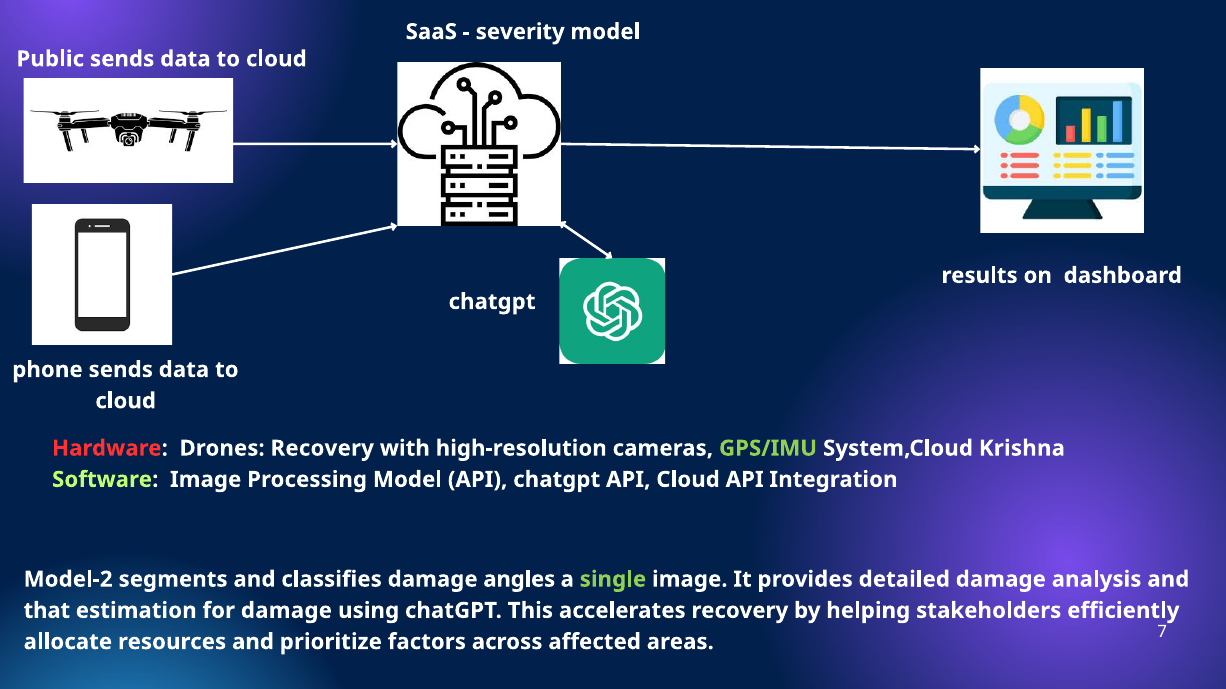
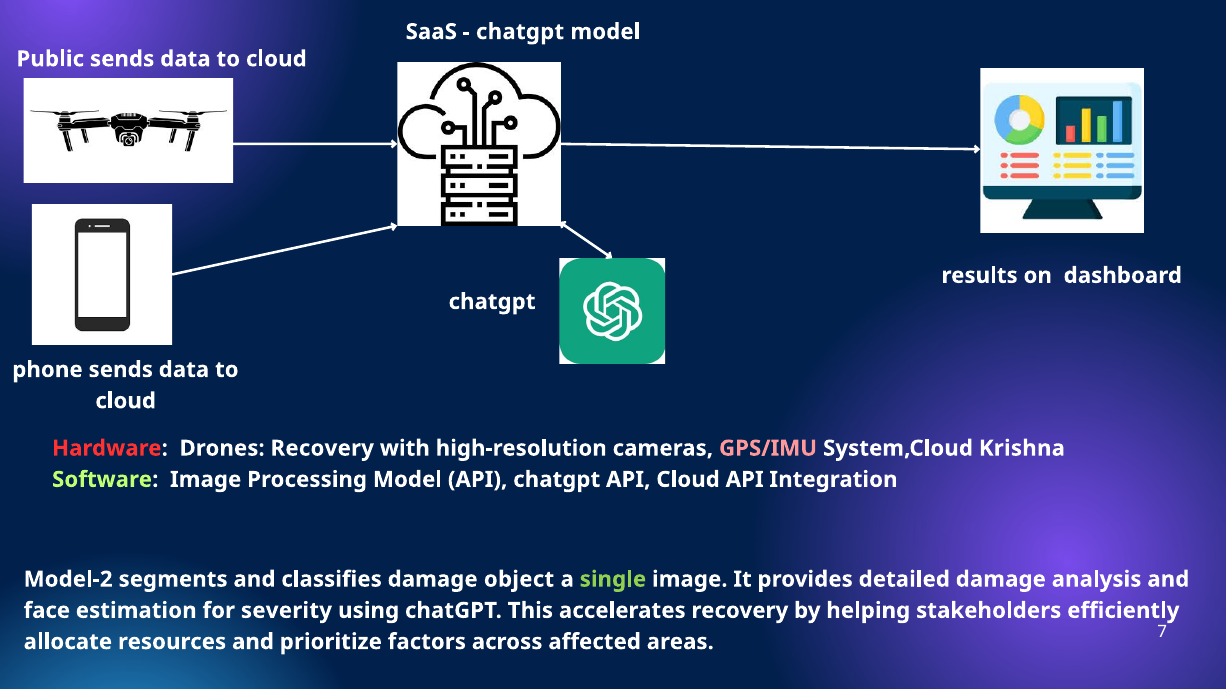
severity: severity -> chatgpt (520, 32)
GPS/IMU colour: light green -> pink (768, 449)
angles: angles -> object (519, 580)
that: that -> face (47, 611)
for damage: damage -> severity (286, 611)
